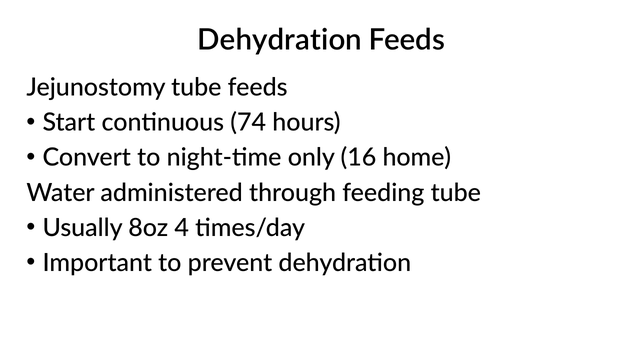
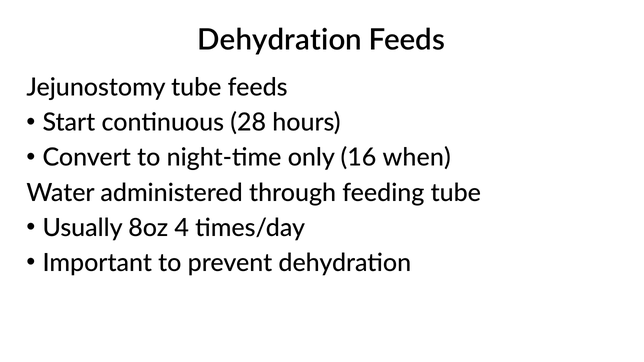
74: 74 -> 28 (248, 123)
home: home -> when (417, 158)
